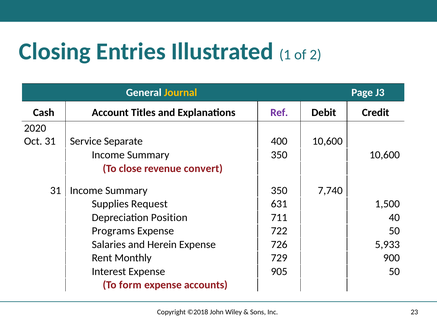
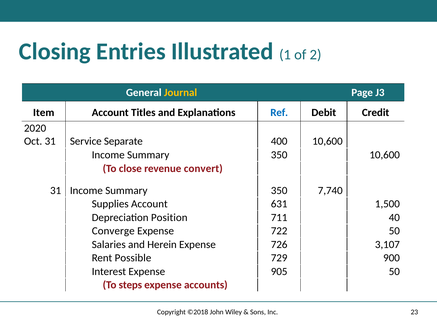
Cash: Cash -> Item (44, 113)
Ref colour: purple -> blue (279, 113)
Supplies Request: Request -> Account (149, 204)
Programs: Programs -> Converge (113, 232)
5,933: 5,933 -> 3,107 (387, 245)
Monthly: Monthly -> Possible (133, 259)
form: form -> steps (130, 286)
